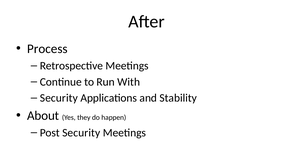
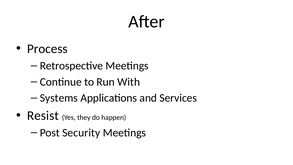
Security: Security -> Systems (59, 98)
Stability: Stability -> Services (178, 98)
About: About -> Resist (43, 116)
